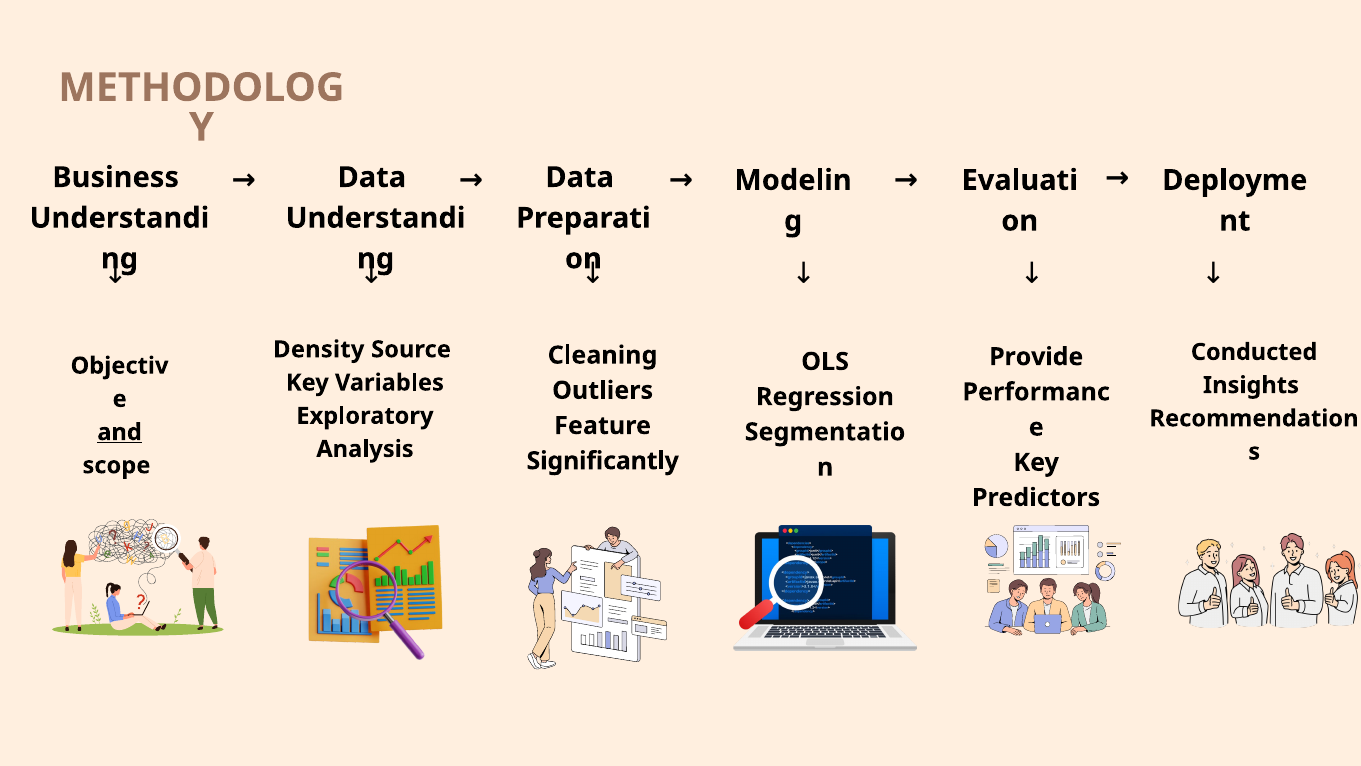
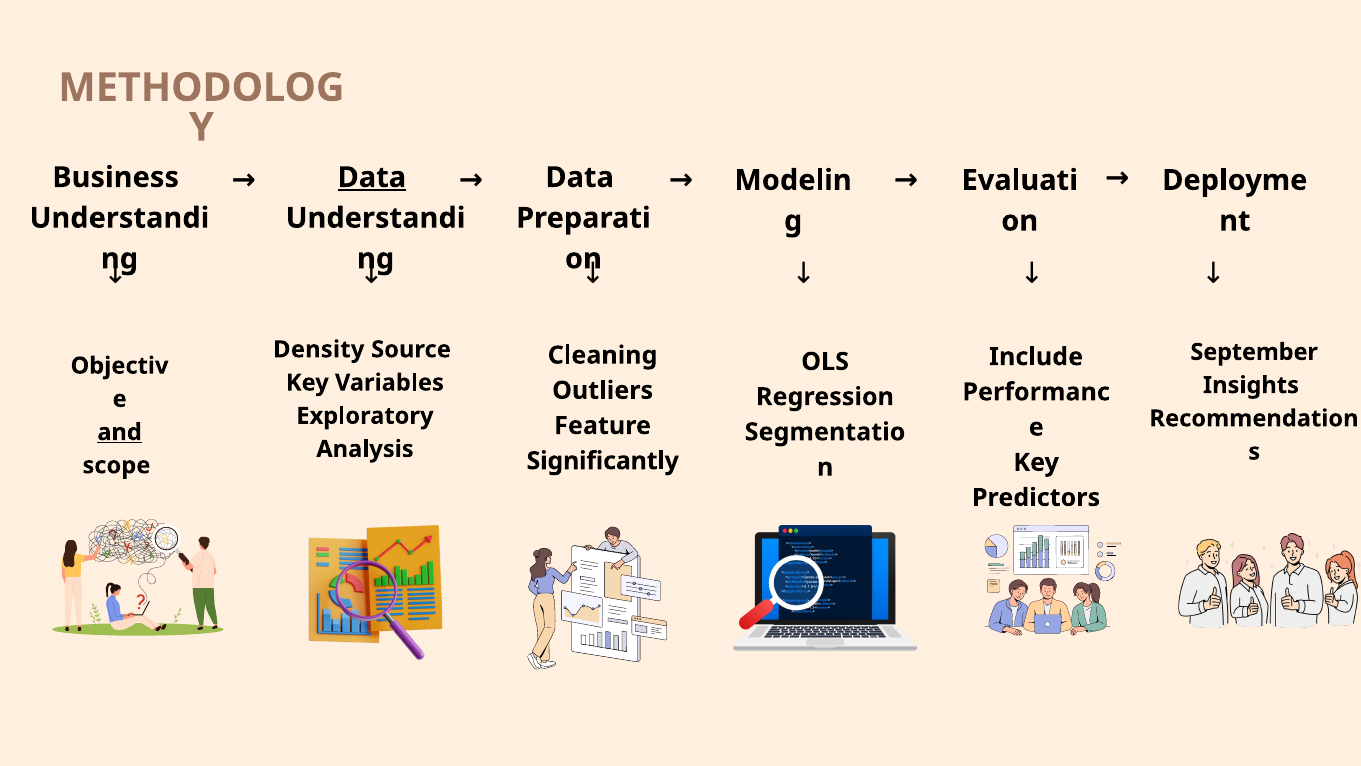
Data underline: none -> present (372, 177)
Conducted: Conducted -> September (1254, 352)
Provide: Provide -> Include (1036, 357)
